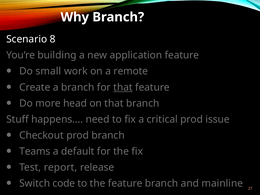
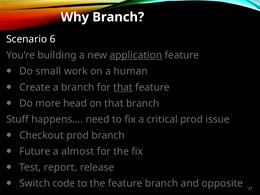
8: 8 -> 6 (53, 39)
application underline: none -> present (136, 55)
remote: remote -> human (131, 71)
Teams: Teams -> Future (35, 151)
default: default -> almost (78, 151)
mainline: mainline -> opposite (222, 183)
